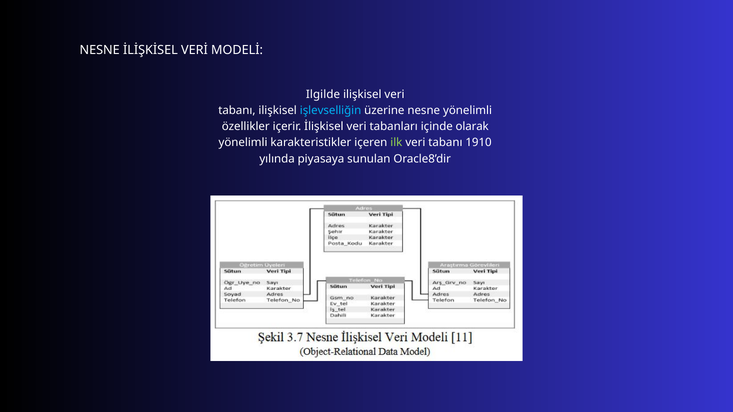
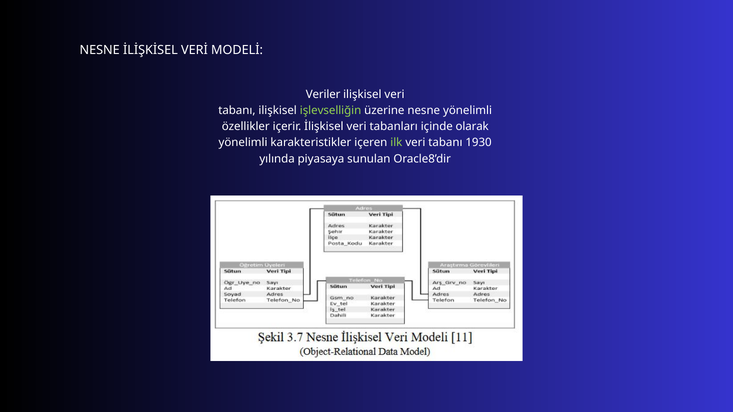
Ilgilde: Ilgilde -> Veriler (323, 94)
işlevselliğin colour: light blue -> light green (331, 110)
1910: 1910 -> 1930 (479, 143)
